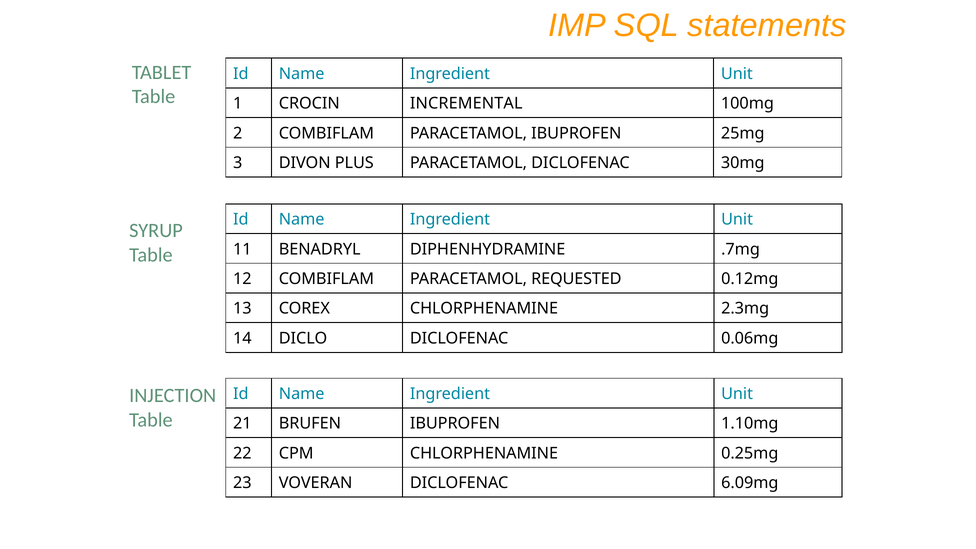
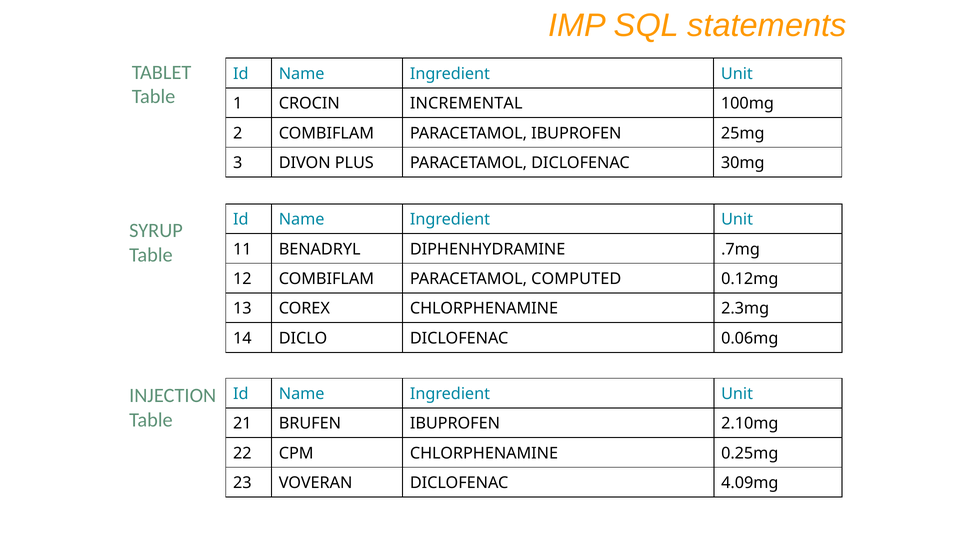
REQUESTED: REQUESTED -> COMPUTED (576, 279)
1.10mg: 1.10mg -> 2.10mg (750, 423)
6.09mg: 6.09mg -> 4.09mg (750, 483)
